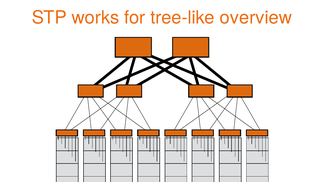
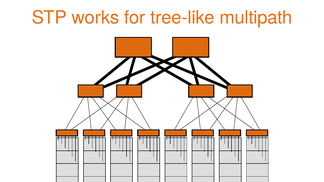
overview: overview -> multipath (256, 18)
